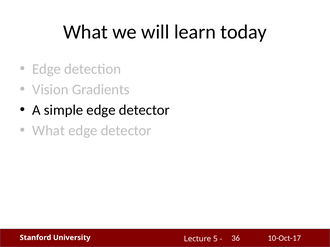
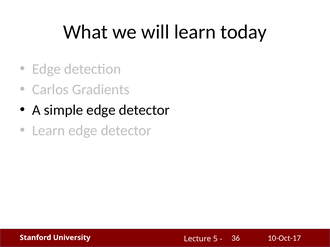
Vision: Vision -> Carlos (50, 90)
What: What -> Learn (49, 131)
